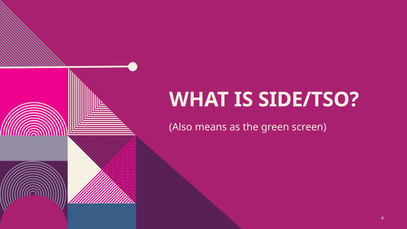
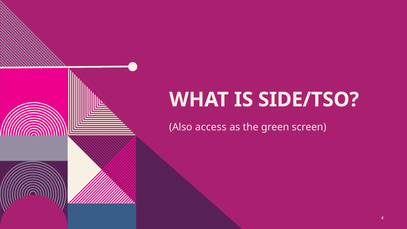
means: means -> access (211, 127)
